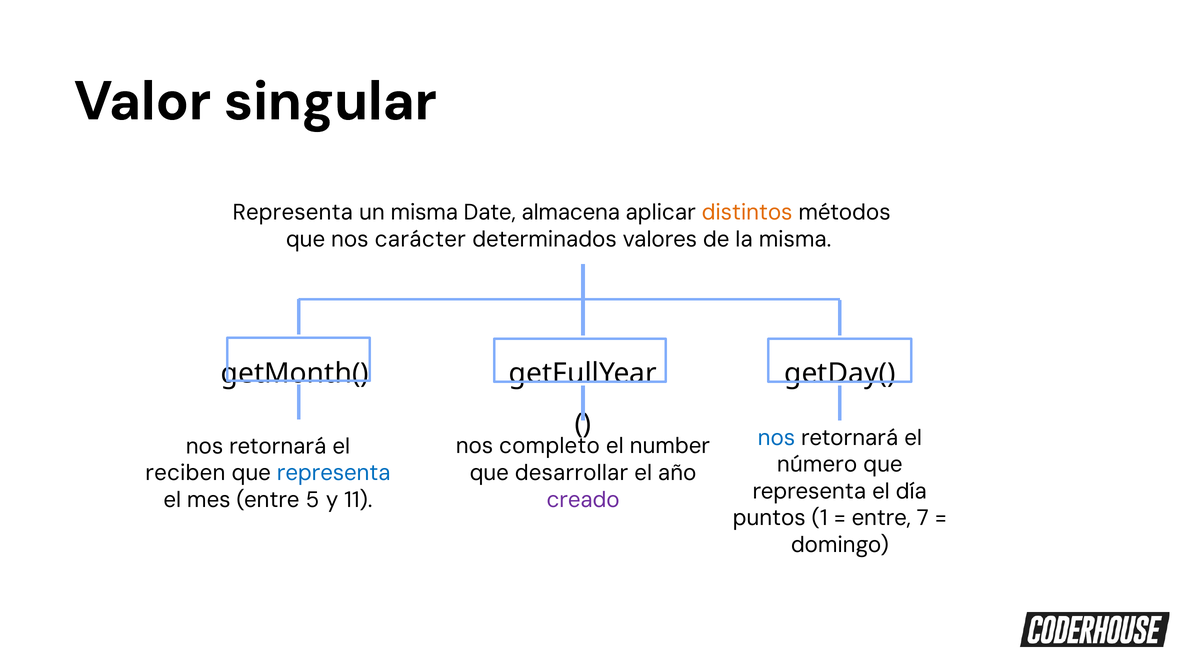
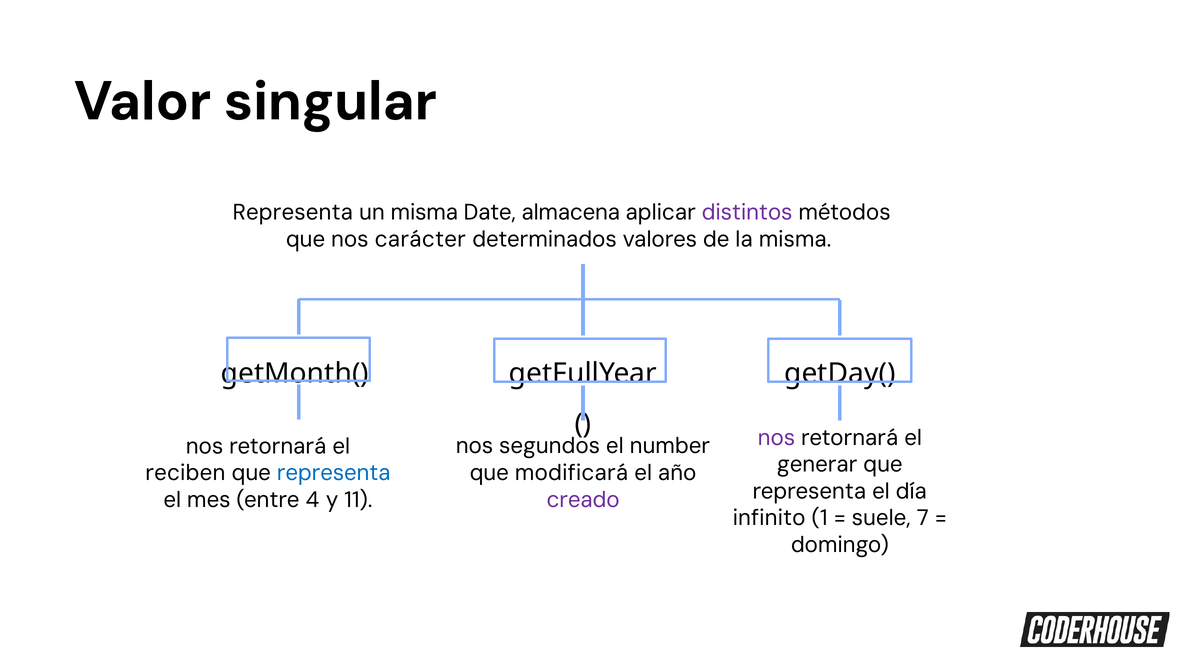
distintos colour: orange -> purple (747, 213)
nos colour: blue -> purple (776, 438)
completo: completo -> segundos (550, 446)
número: número -> generar (817, 465)
desarrollar: desarrollar -> modificará (571, 473)
5: 5 -> 4 (312, 500)
puntos: puntos -> infinito (769, 518)
entre: entre -> suele (881, 518)
